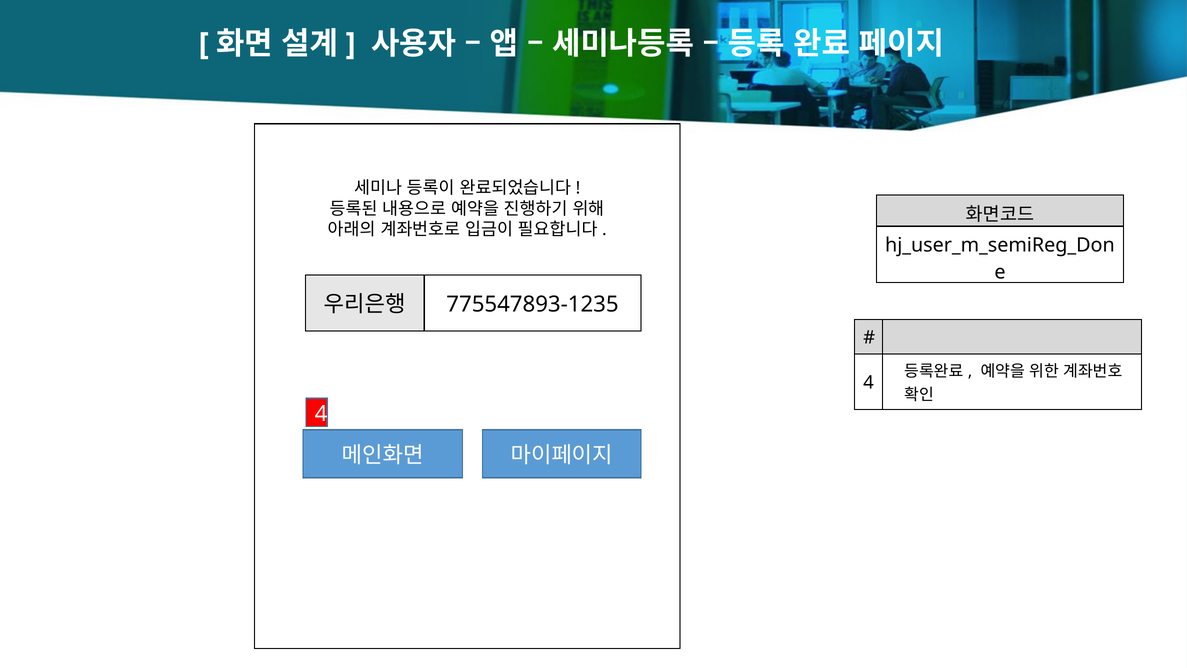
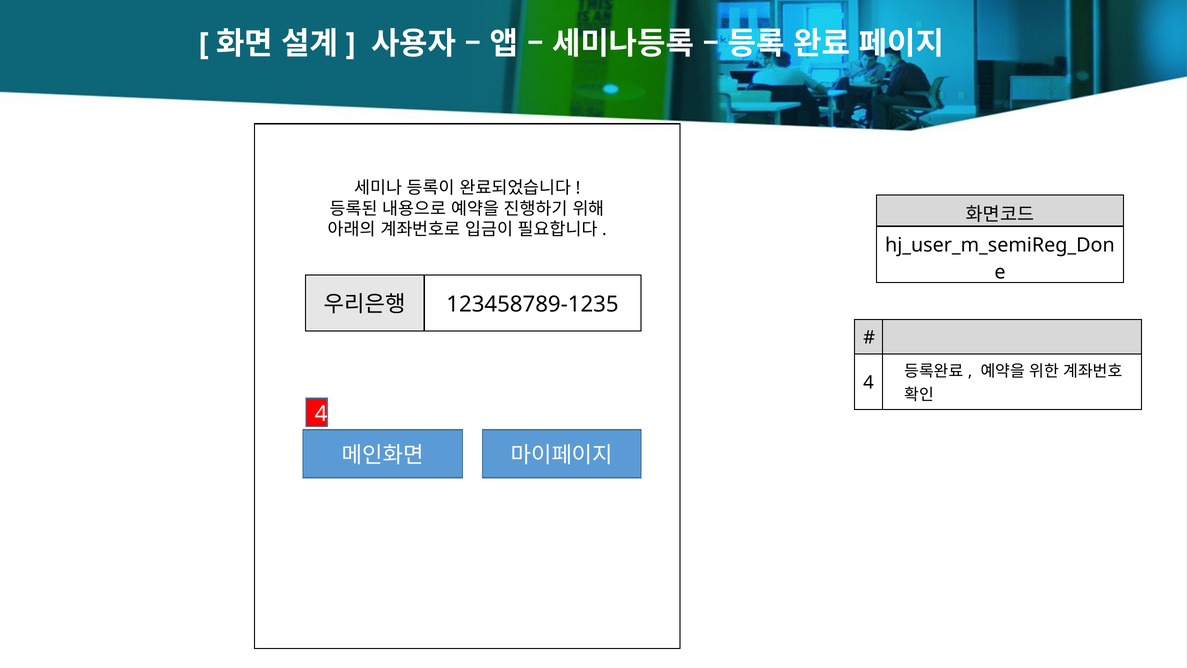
775547893-1235: 775547893-1235 -> 123458789-1235 (533, 304)
